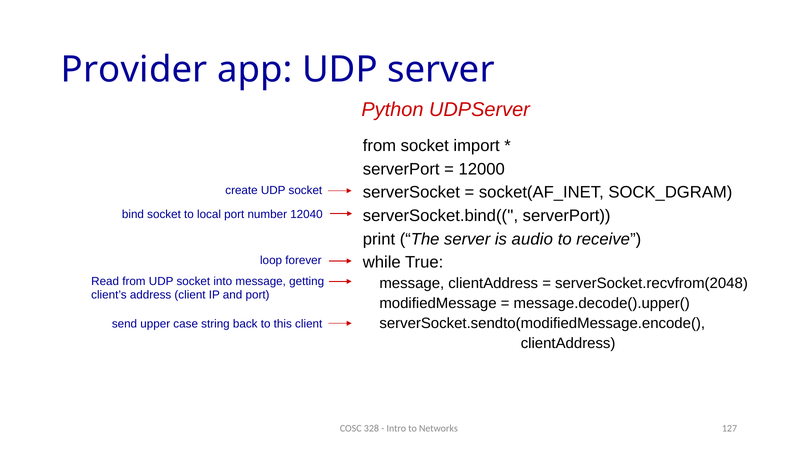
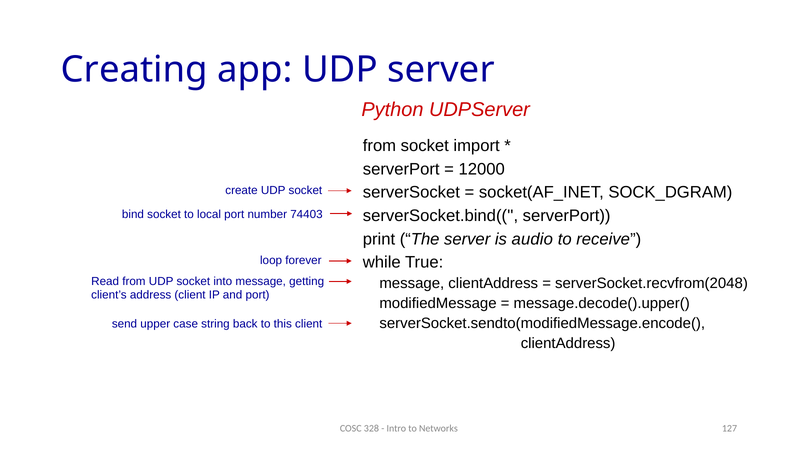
Provider: Provider -> Creating (134, 70)
12040: 12040 -> 74403 (306, 214)
